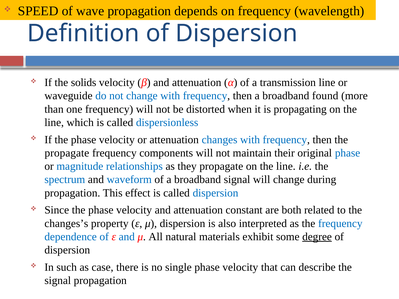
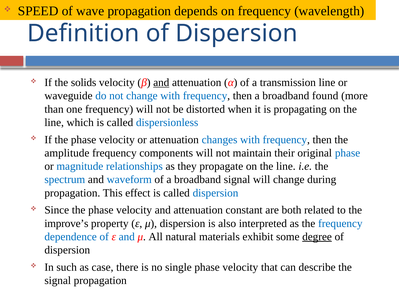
and underline: none -> present (161, 83)
propagate: propagate -> amplitude (67, 153)
changes’s: changes’s -> improve’s (66, 224)
